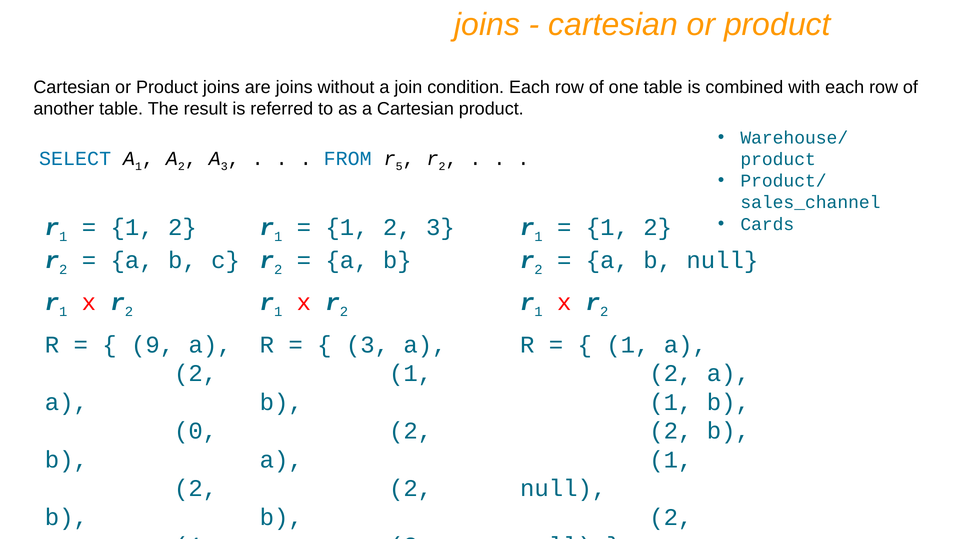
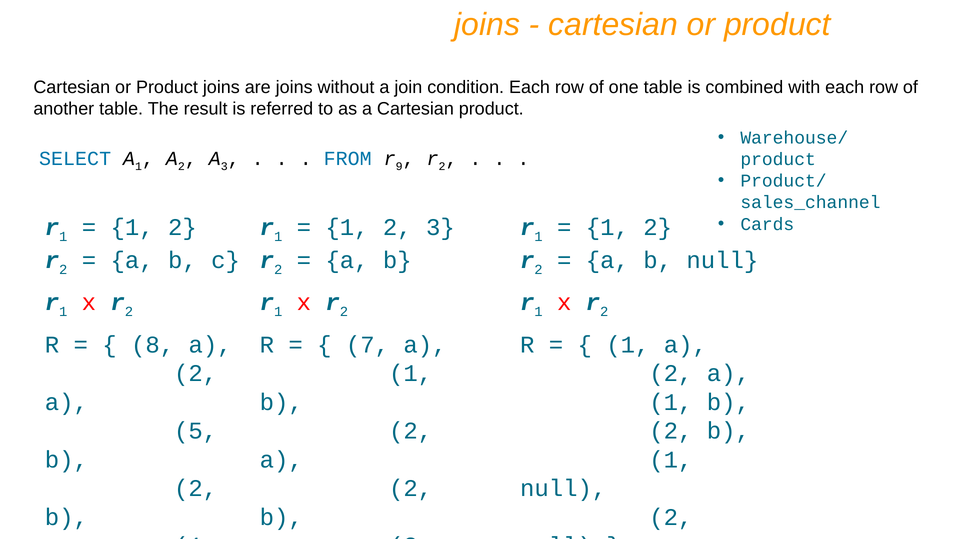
5: 5 -> 9 (399, 166)
9: 9 -> 8 (153, 345)
3: 3 -> 7 (368, 345)
0: 0 -> 5 (196, 431)
